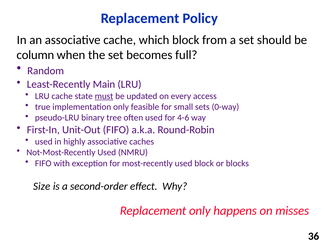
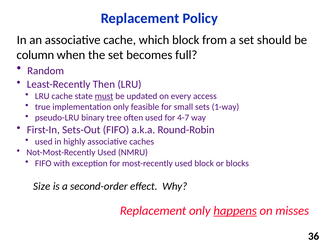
Main: Main -> Then (104, 84)
0-way: 0-way -> 1-way (225, 107)
4-6: 4-6 -> 4-7 (183, 118)
Unit-Out: Unit-Out -> Sets-Out (81, 130)
happens underline: none -> present (235, 211)
